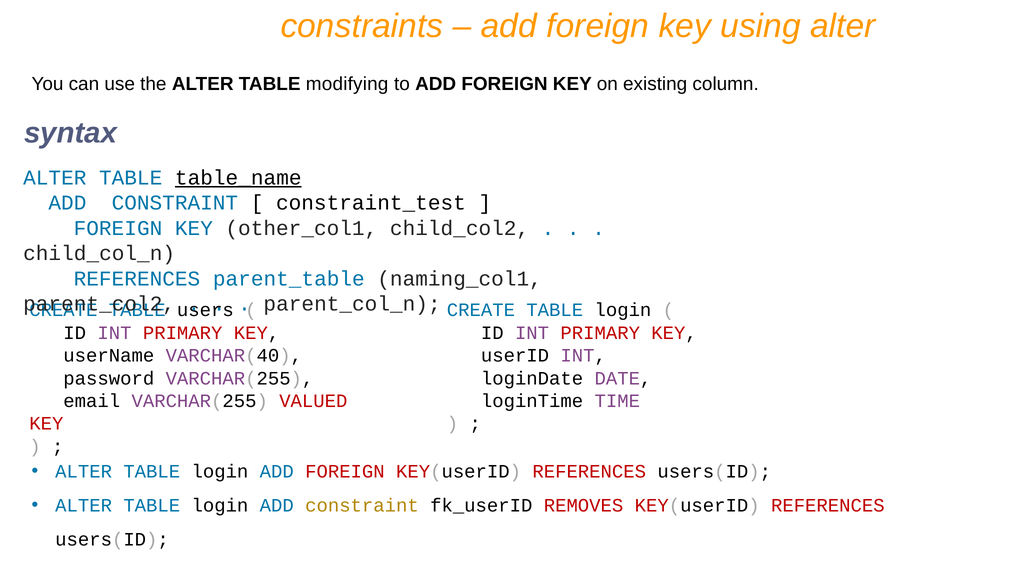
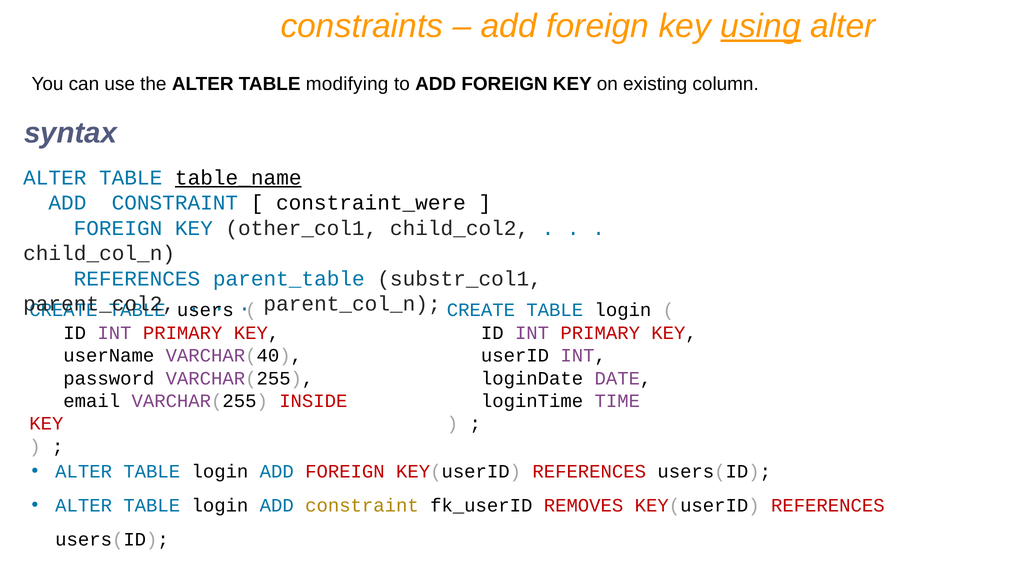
using underline: none -> present (761, 26)
constraint_test: constraint_test -> constraint_were (371, 203)
naming_col1: naming_col1 -> substr_col1 (460, 279)
VALUED: VALUED -> INSIDE (313, 401)
